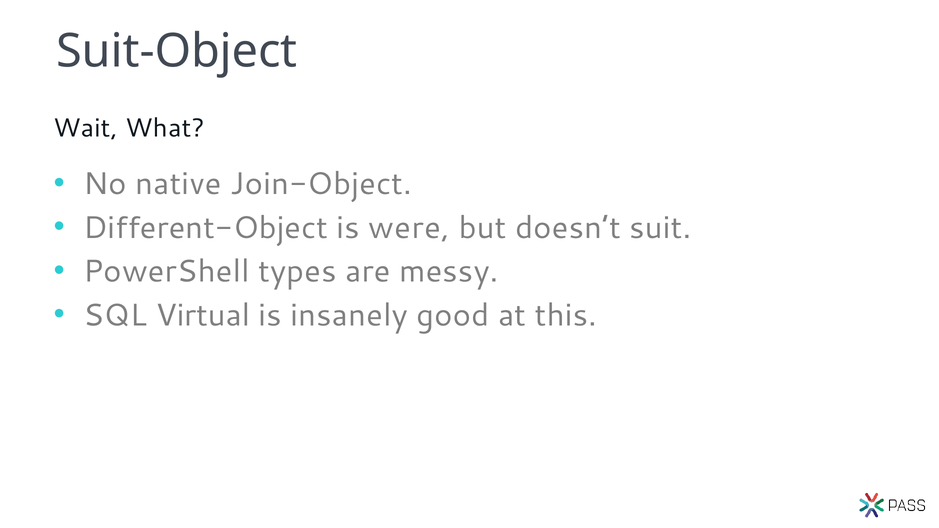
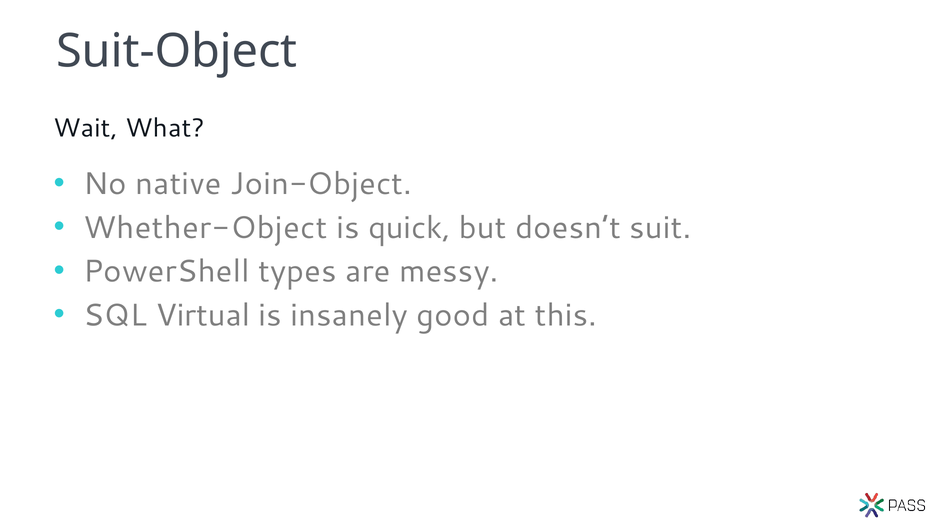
Different-Object: Different-Object -> Whether-Object (205, 228)
were: were -> quick (409, 228)
